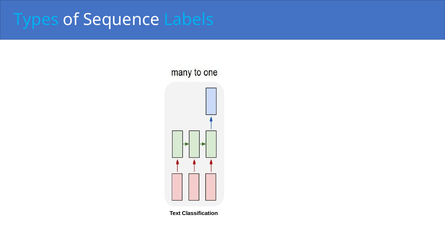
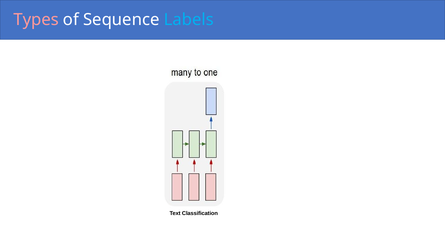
Types colour: light blue -> pink (36, 20)
